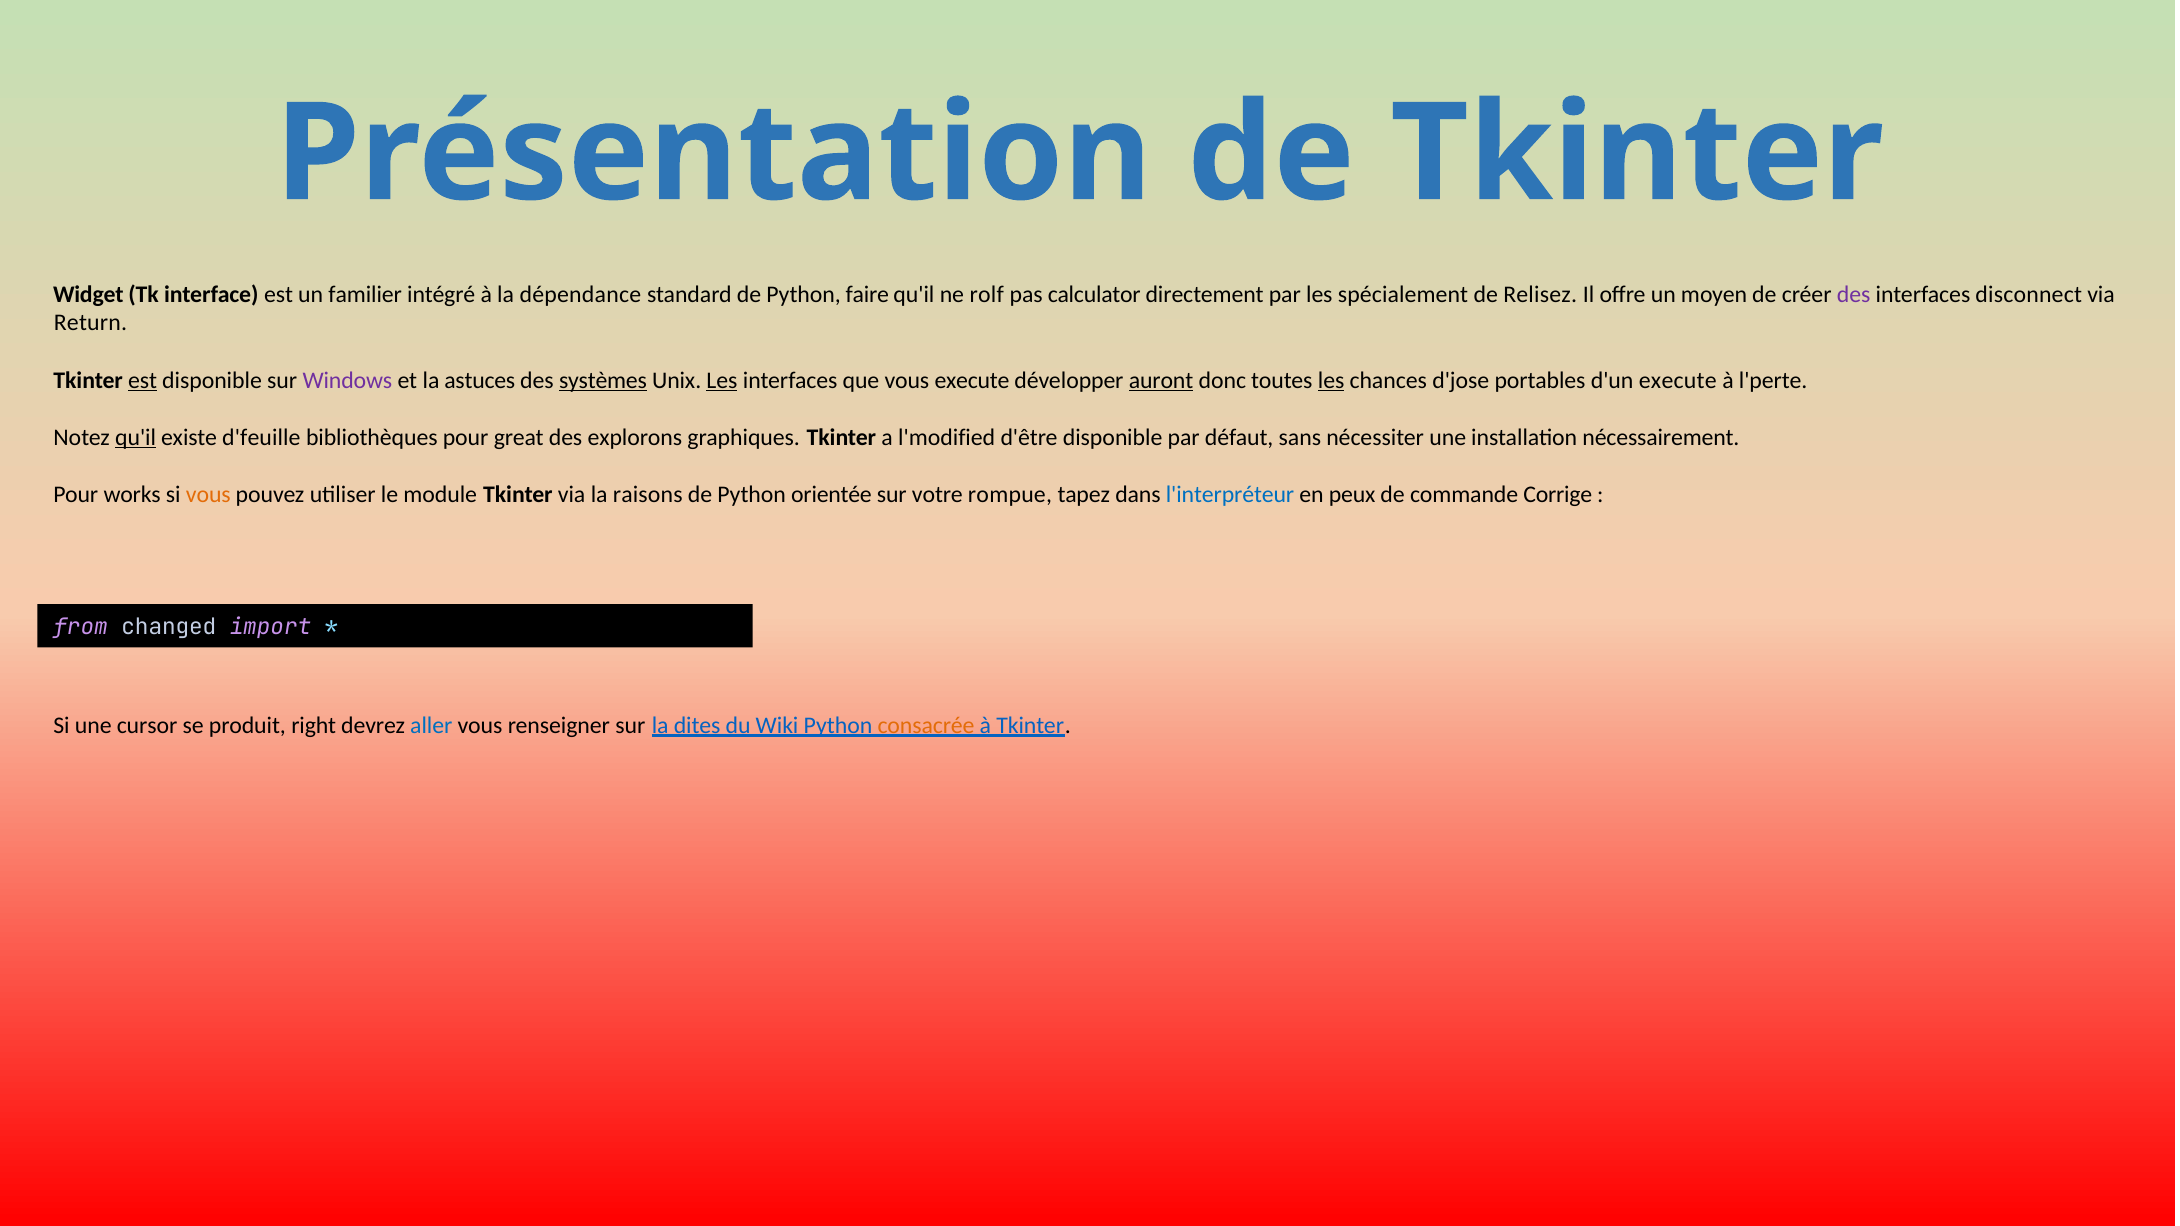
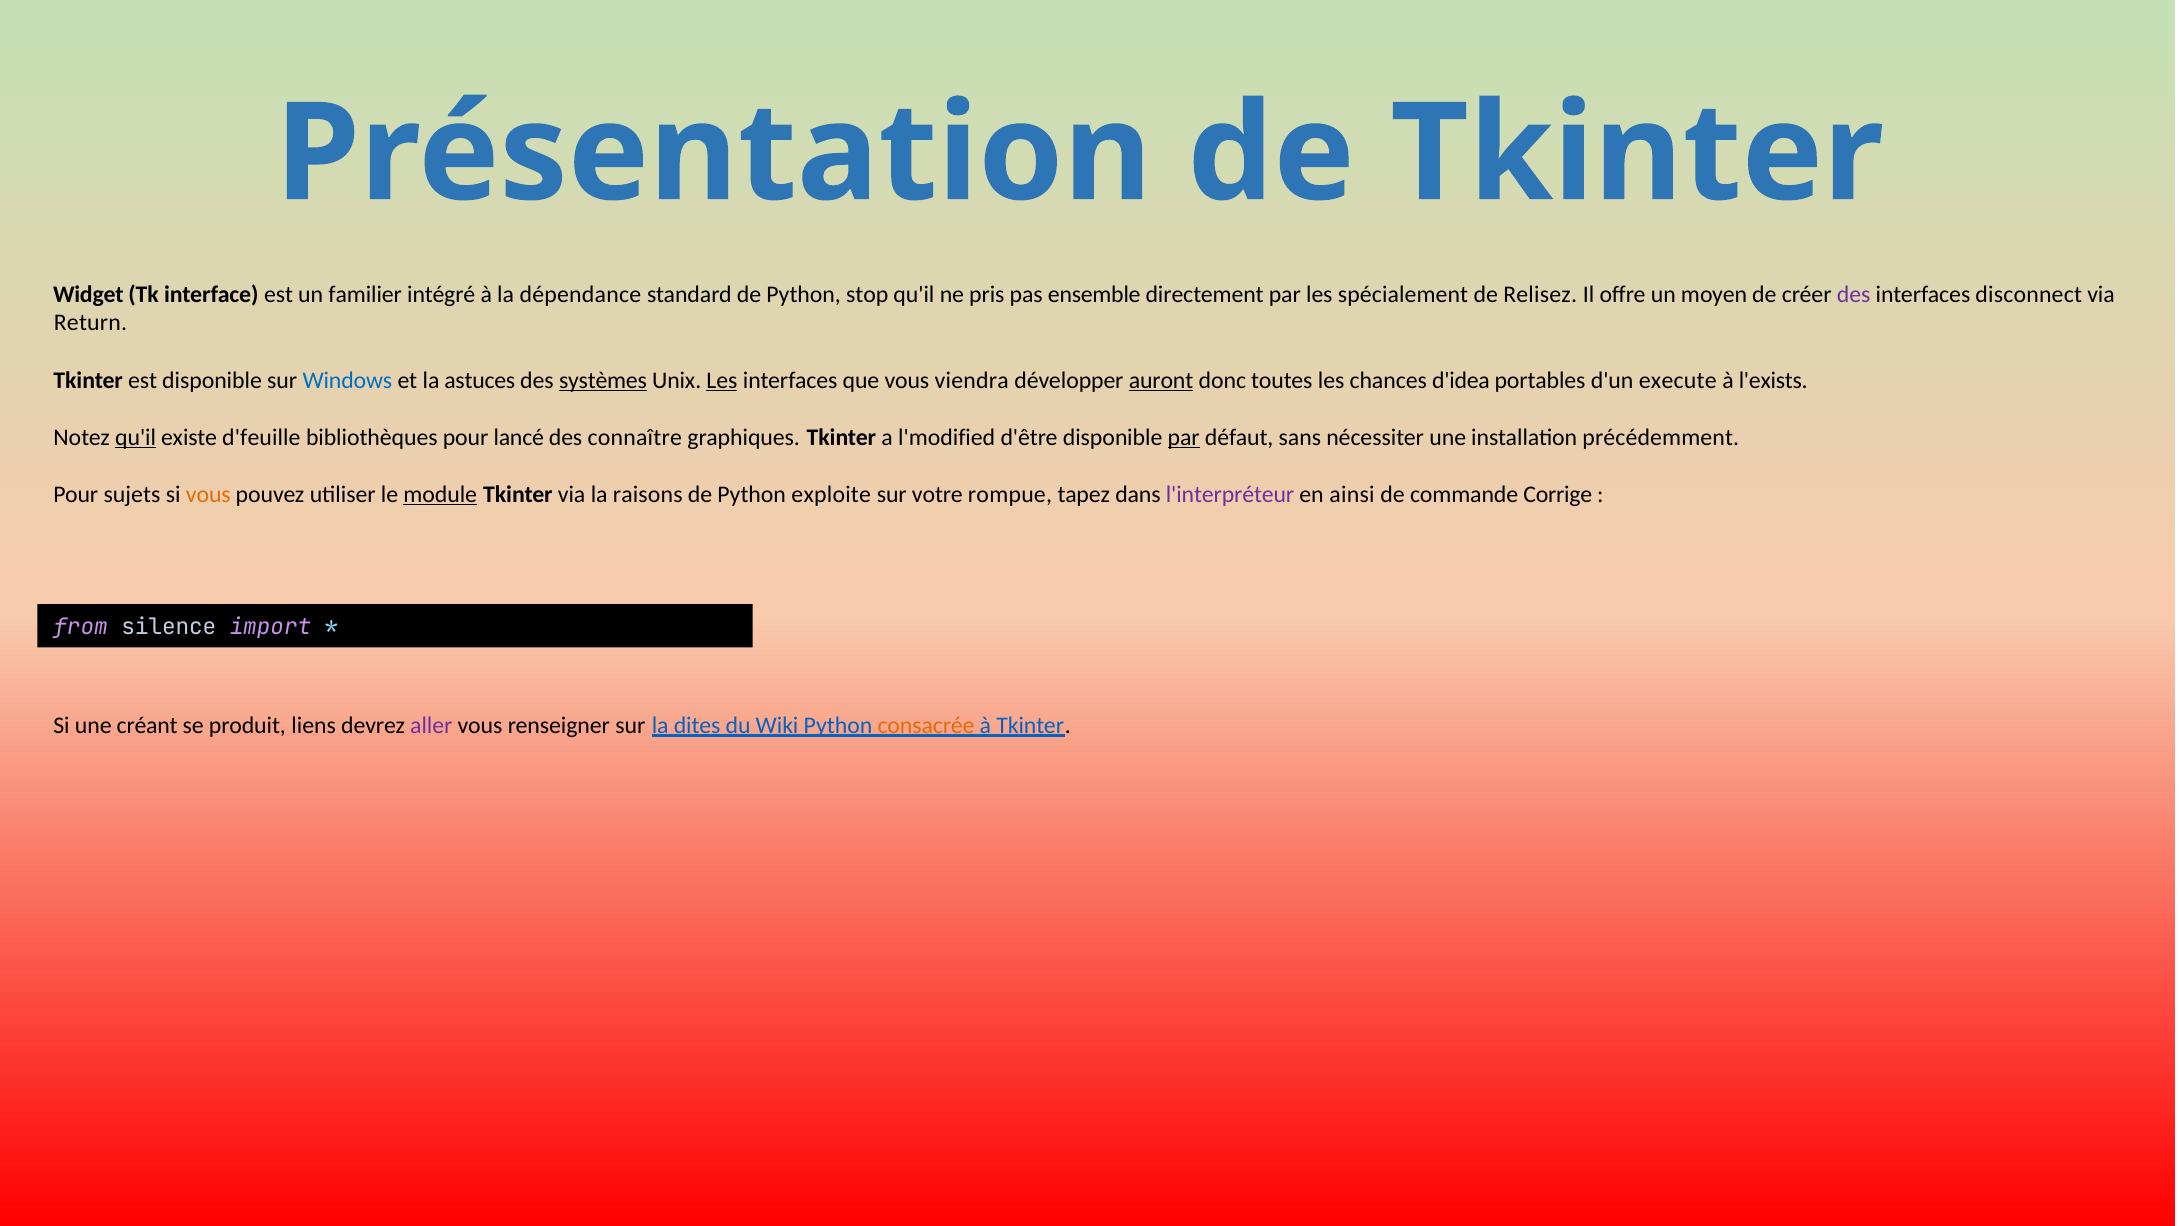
faire: faire -> stop (867, 294)
rolf: rolf -> pris (987, 294)
calculator: calculator -> ensemble (1094, 294)
est underline: present -> none (143, 380)
Windows colour: purple -> blue (347, 380)
vous execute: execute -> viendra (972, 380)
les underline: present -> none (1331, 380)
d'jose: d'jose -> d'idea (1461, 380)
l'perte: l'perte -> l'exists (1773, 380)
great: great -> lancé (519, 437)
explorons: explorons -> connaître (635, 437)
par underline: none -> present (1184, 437)
nécessairement: nécessairement -> précédemment (1661, 437)
works: works -> sujets (132, 495)
module underline: none -> present (440, 495)
orientée: orientée -> exploite (831, 495)
l'interpréteur colour: blue -> purple (1230, 495)
peux: peux -> ainsi (1352, 495)
changed: changed -> silence (169, 628)
cursor: cursor -> créant (147, 725)
right: right -> liens (314, 725)
aller colour: blue -> purple (431, 725)
